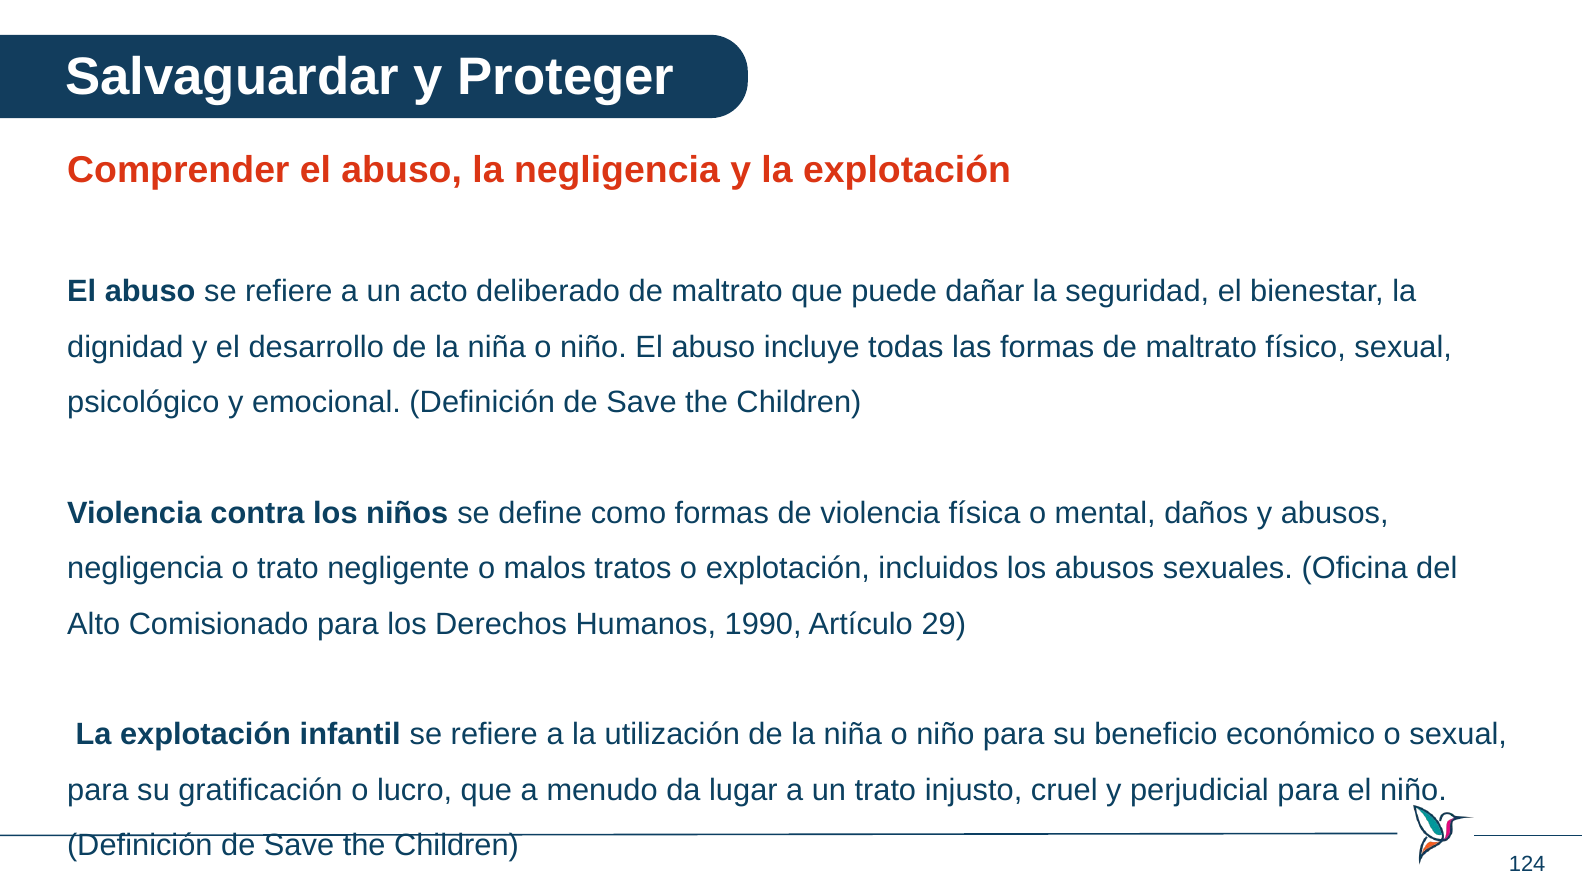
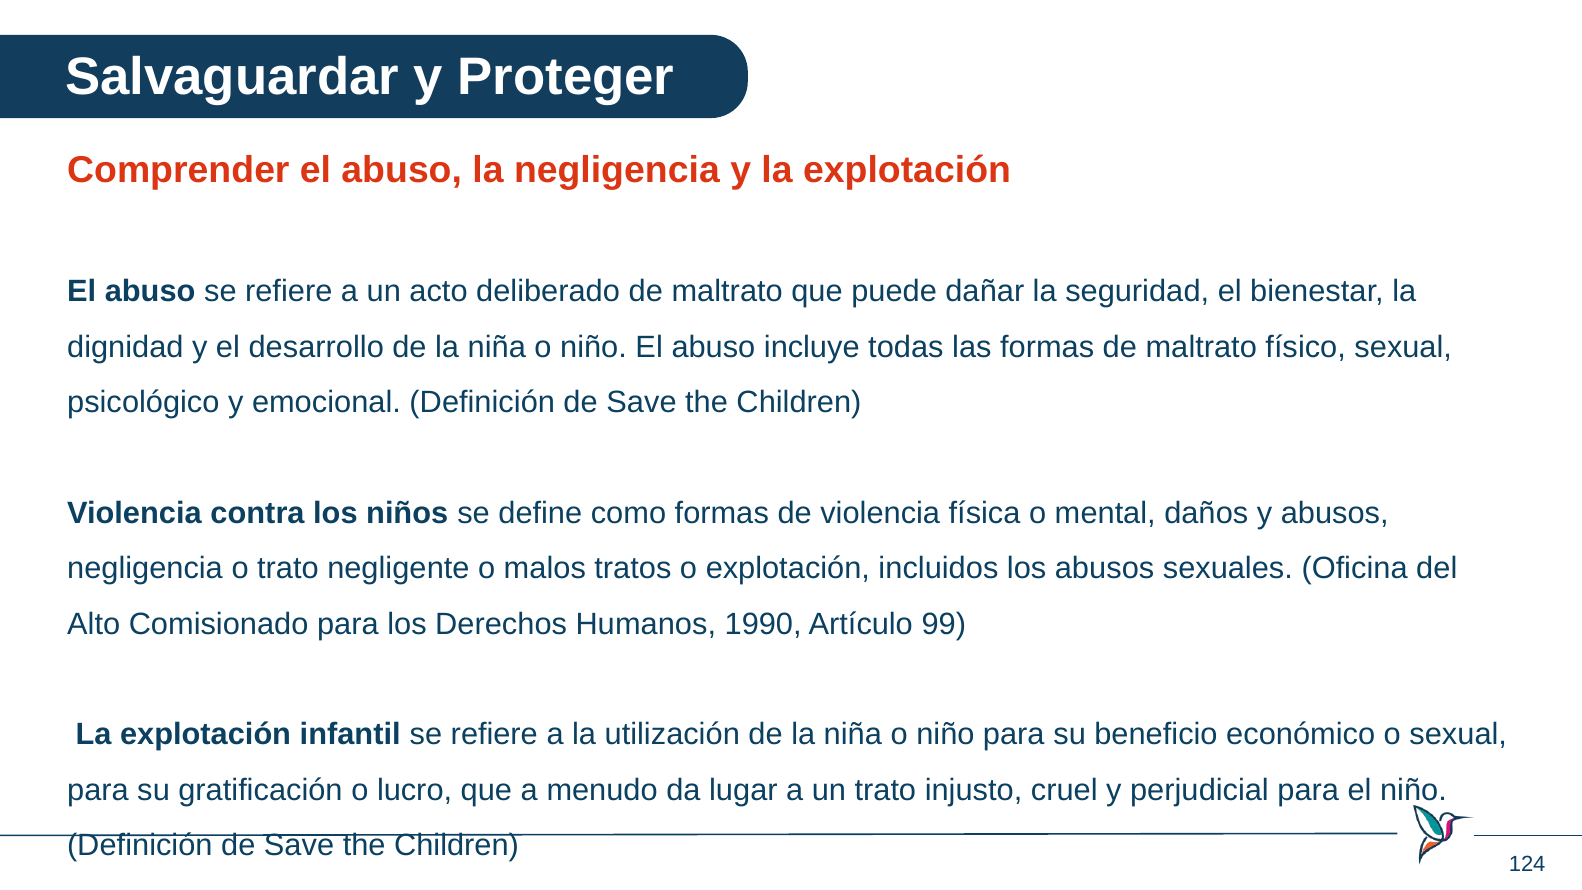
29: 29 -> 99 (944, 624)
